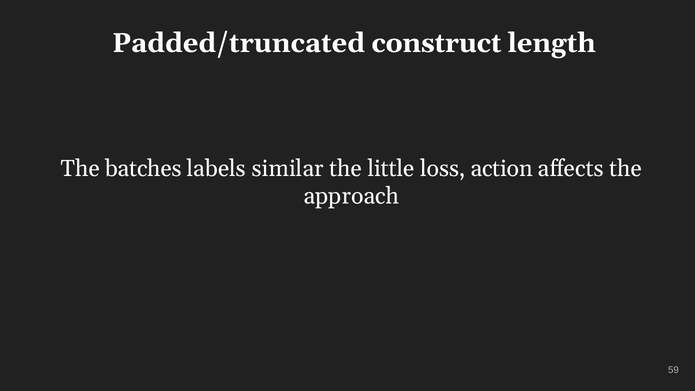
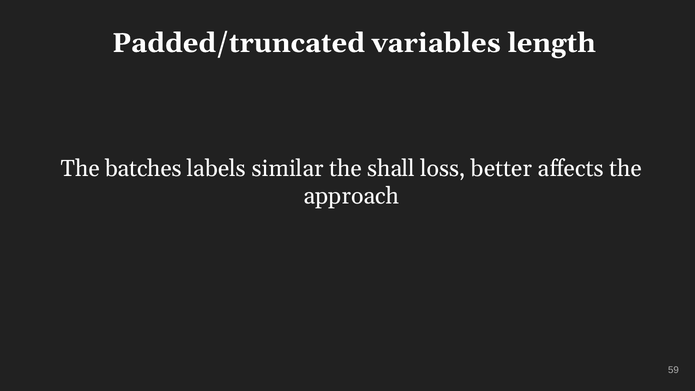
construct: construct -> variables (436, 43)
little: little -> shall (391, 168)
action: action -> better (502, 168)
